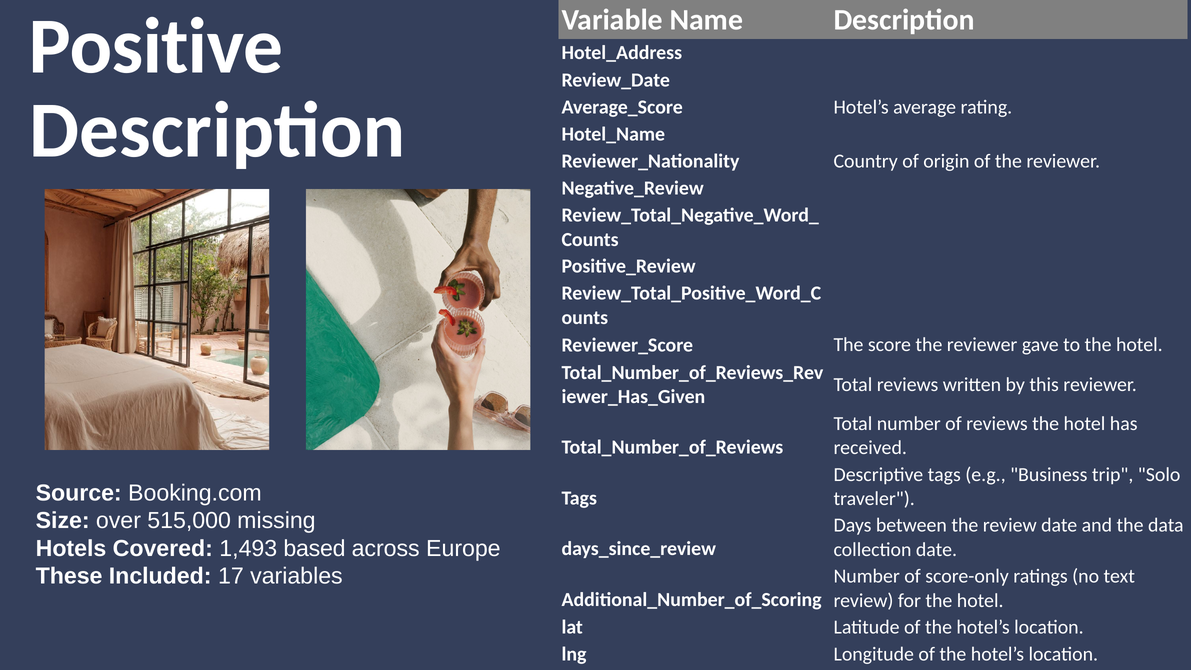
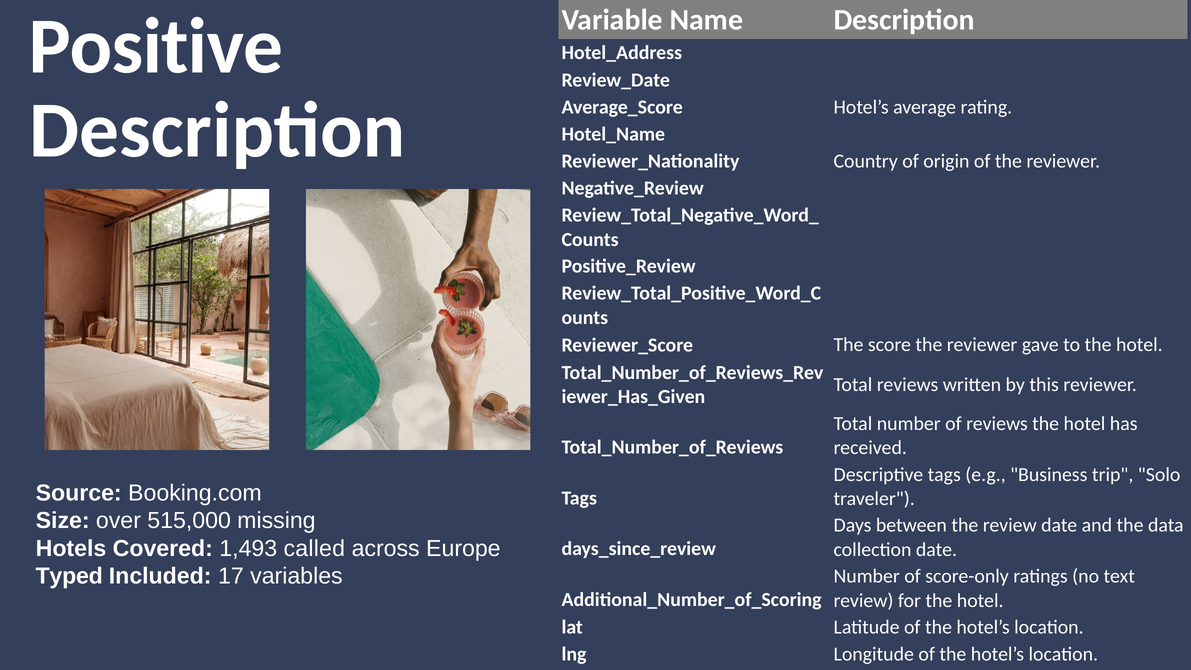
based: based -> called (314, 548)
These: These -> Typed (69, 576)
